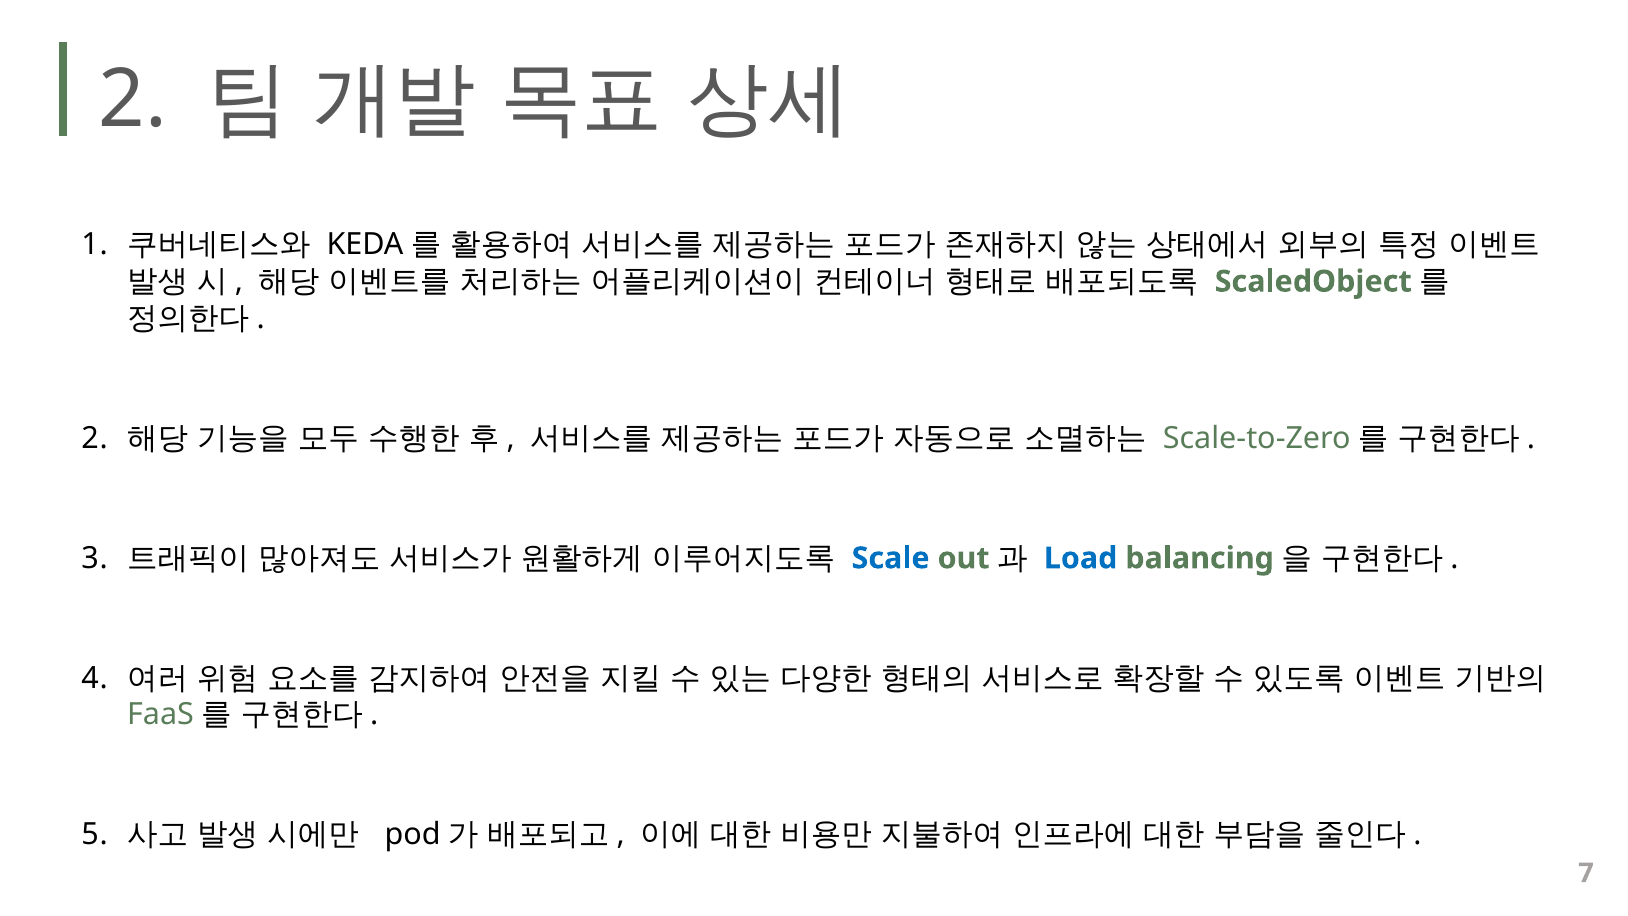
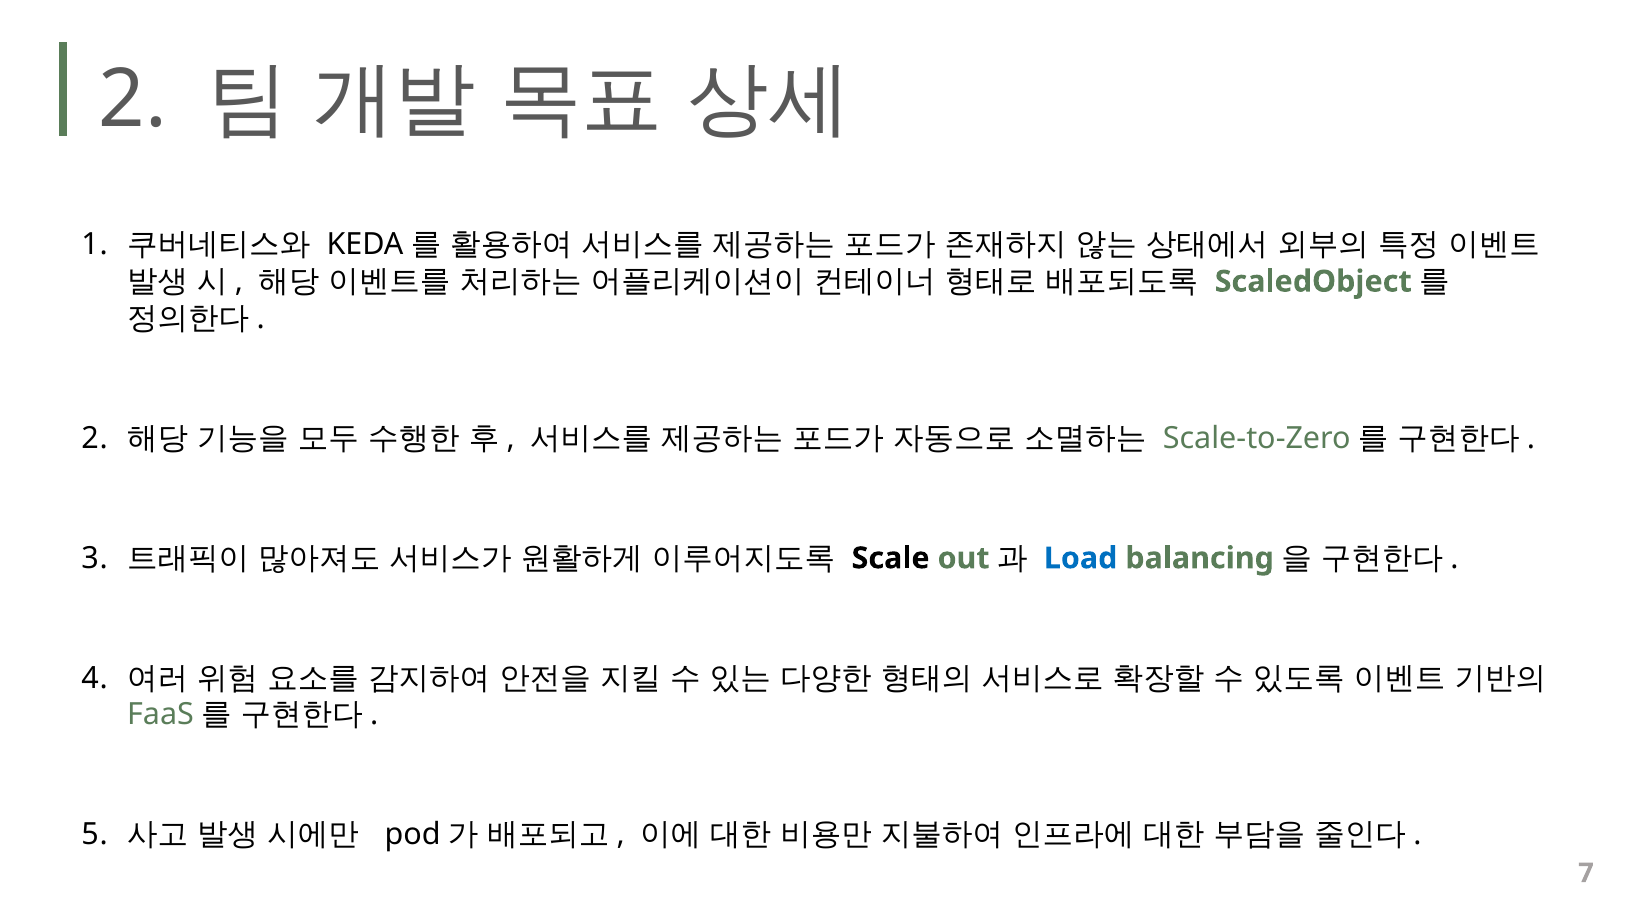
Scale colour: blue -> black (891, 558)
